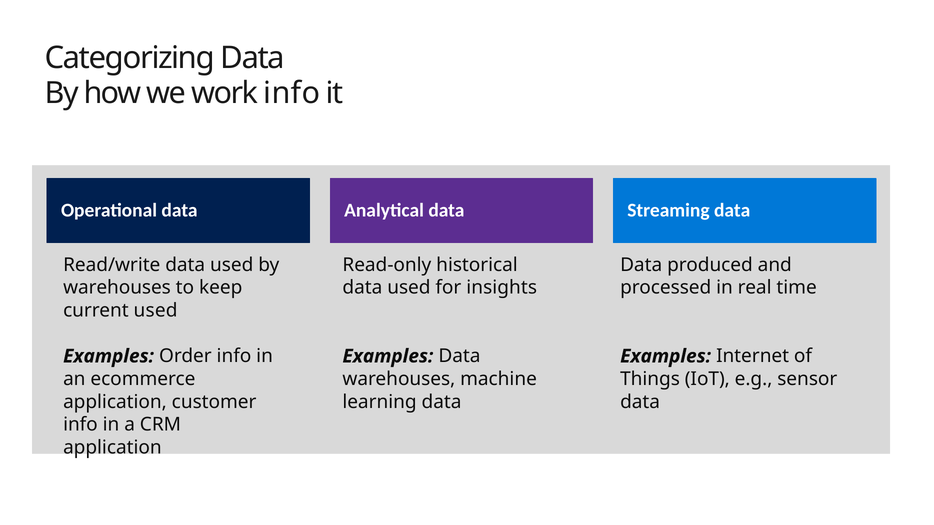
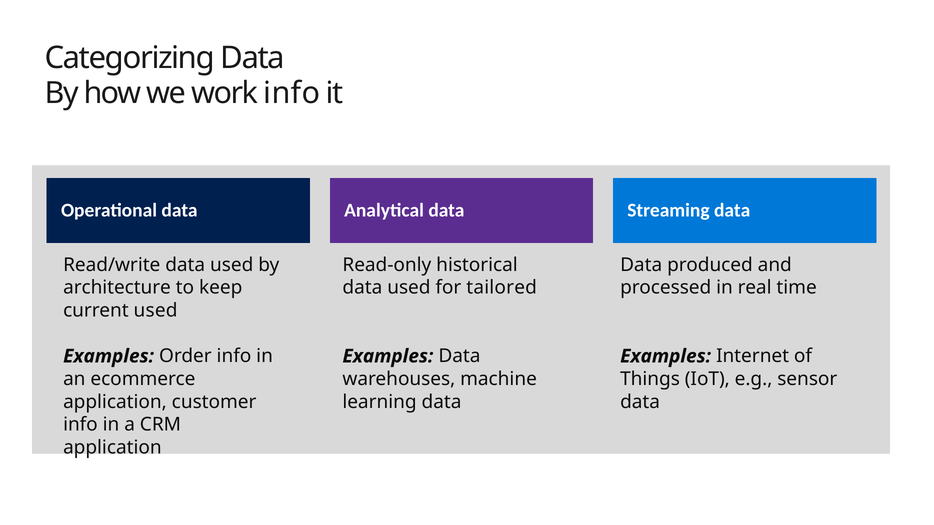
warehouses: warehouses -> architecture (117, 288)
insights: insights -> tailored (502, 288)
